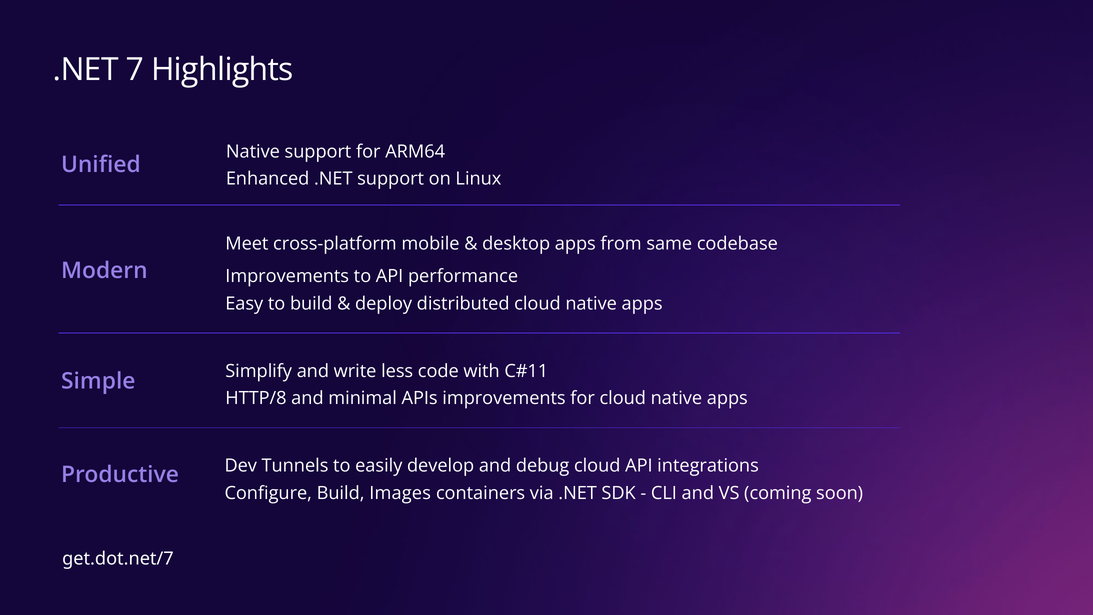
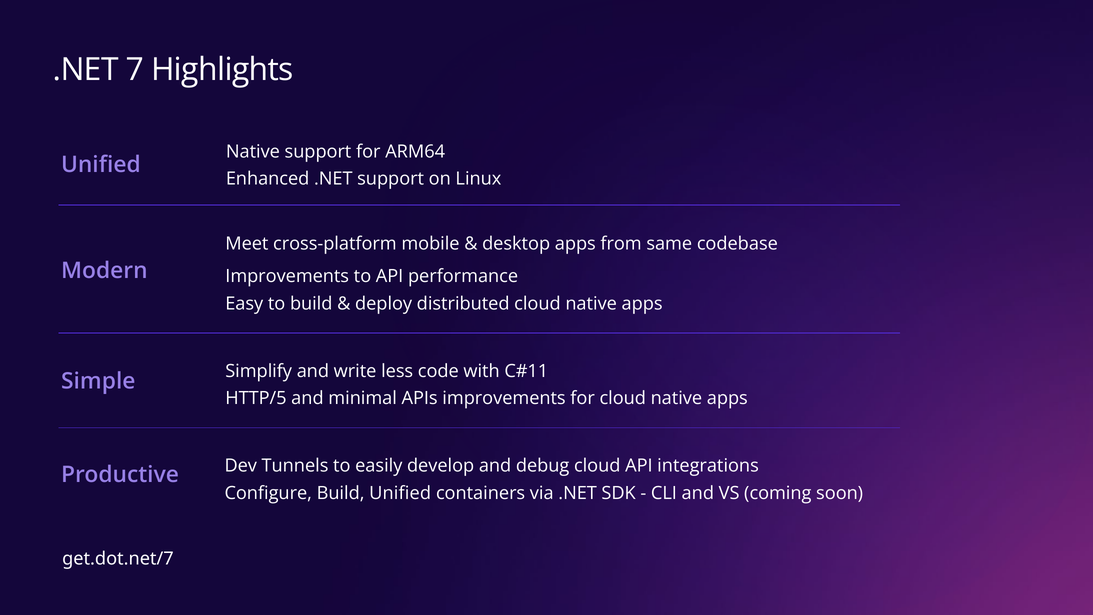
HTTP/8: HTTP/8 -> HTTP/5 (256, 398)
Build Images: Images -> Unified (400, 493)
